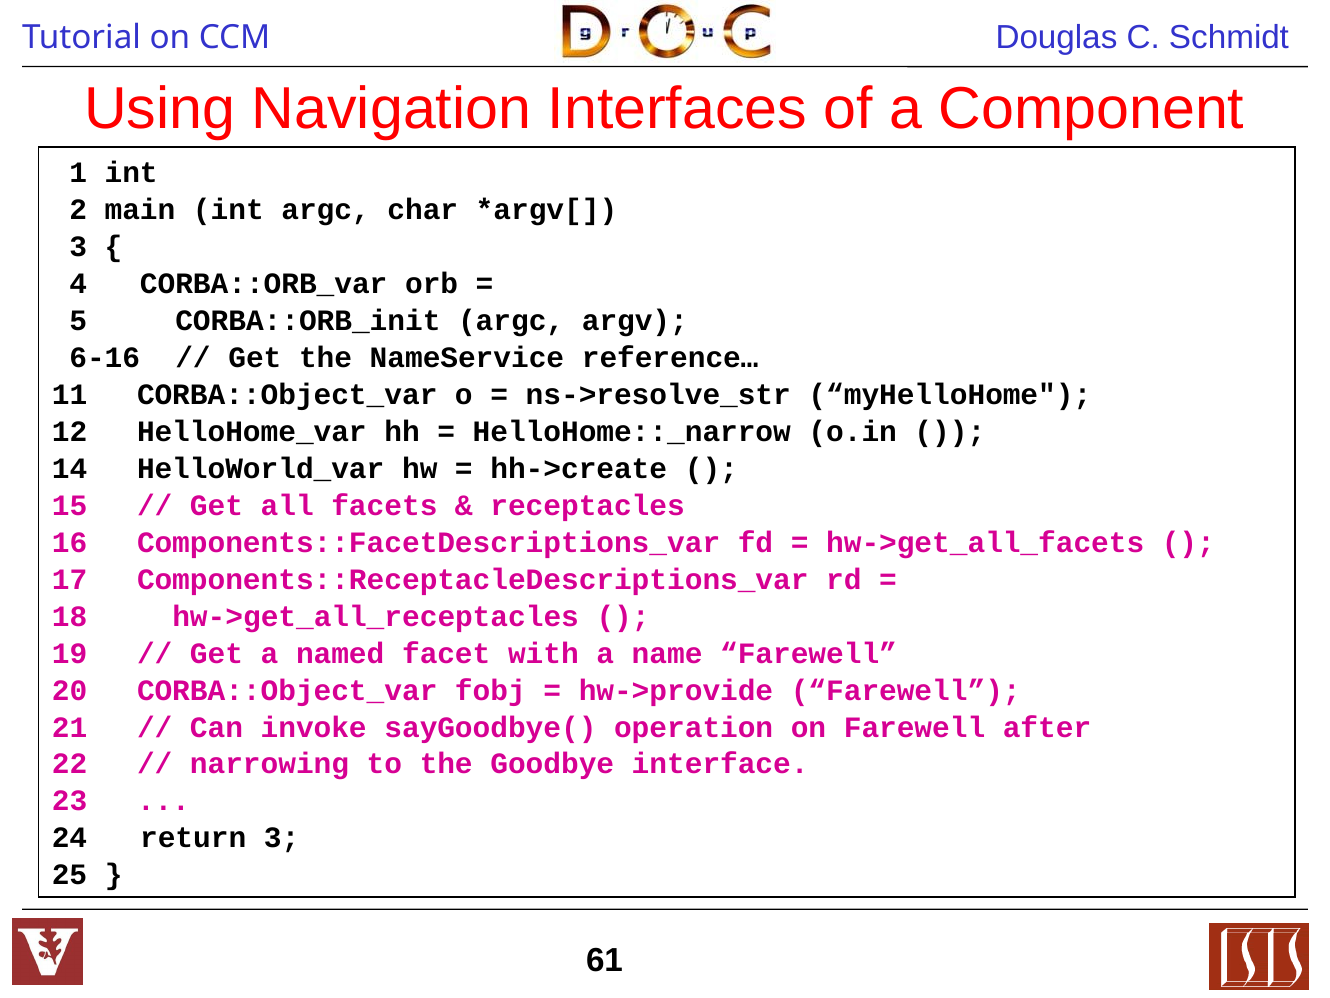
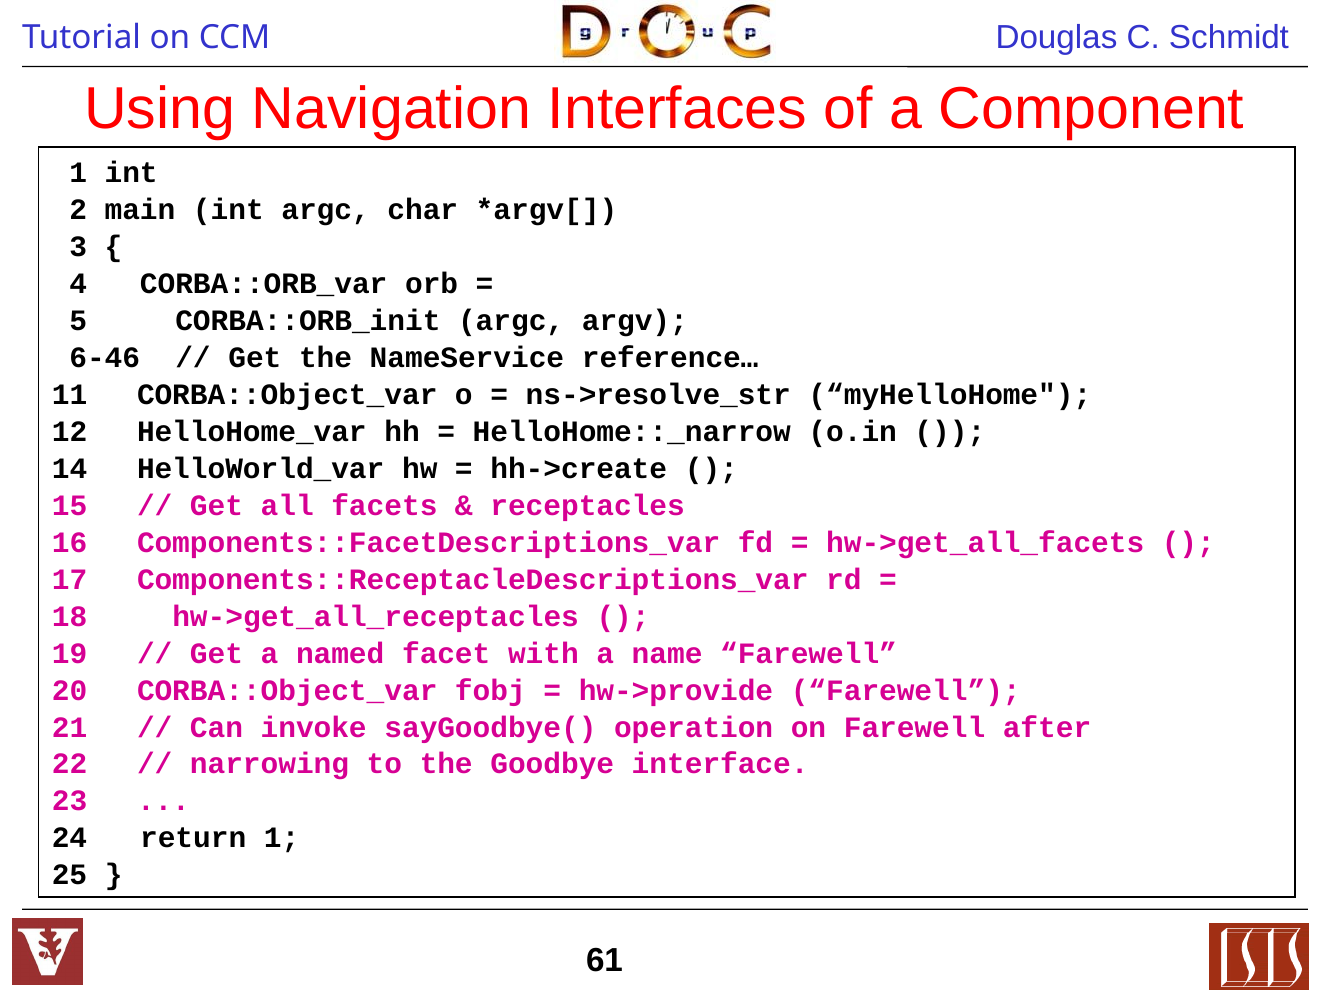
6-16: 6-16 -> 6-46 (105, 358)
return 3: 3 -> 1 (282, 838)
